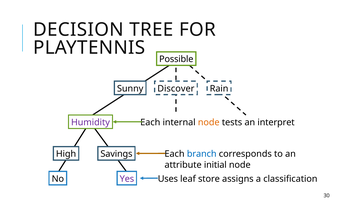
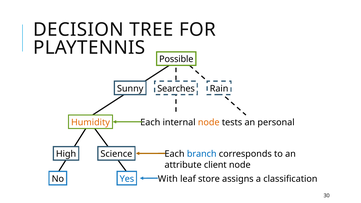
Discover: Discover -> Searches (176, 89)
Humidity colour: purple -> orange (90, 122)
interpret: interpret -> personal (276, 122)
Savings: Savings -> Science (116, 154)
initial: initial -> client (215, 165)
Yes colour: purple -> blue (127, 179)
Uses: Uses -> With (168, 179)
